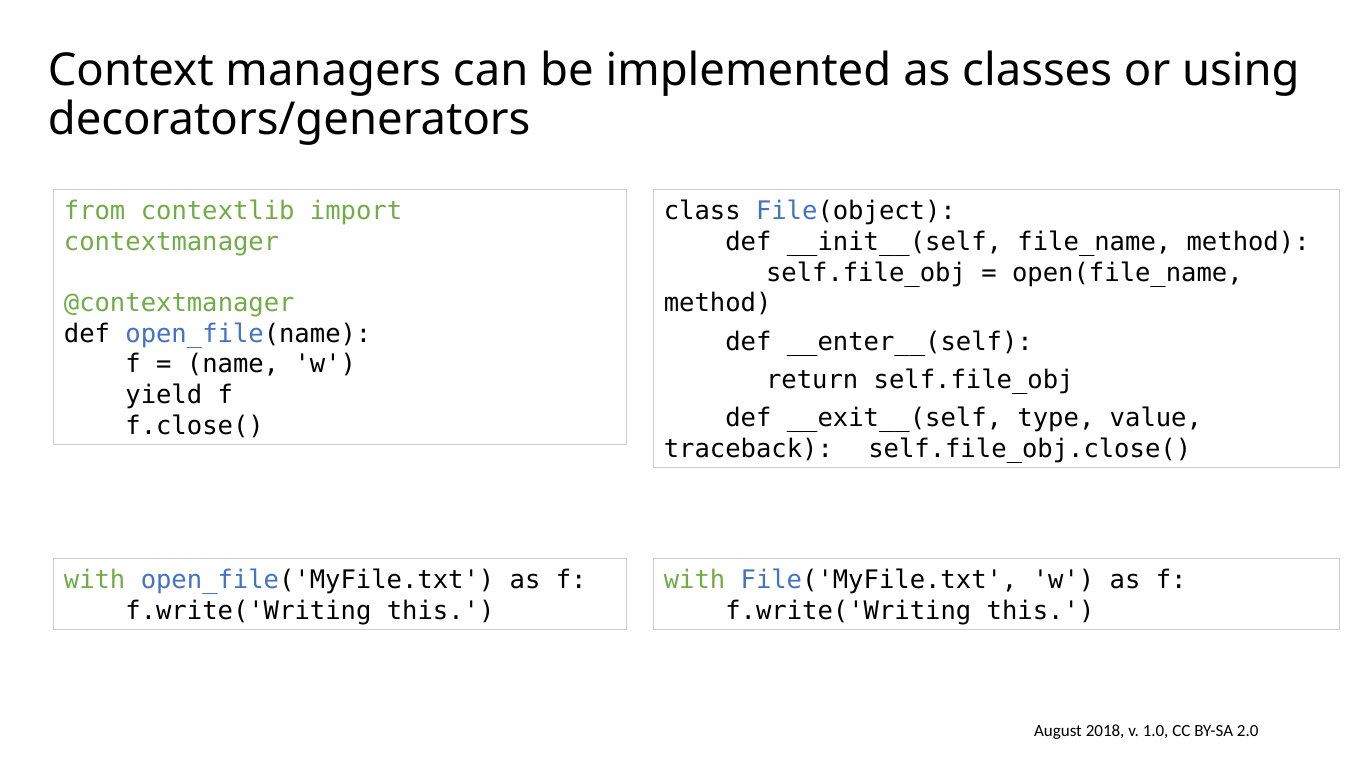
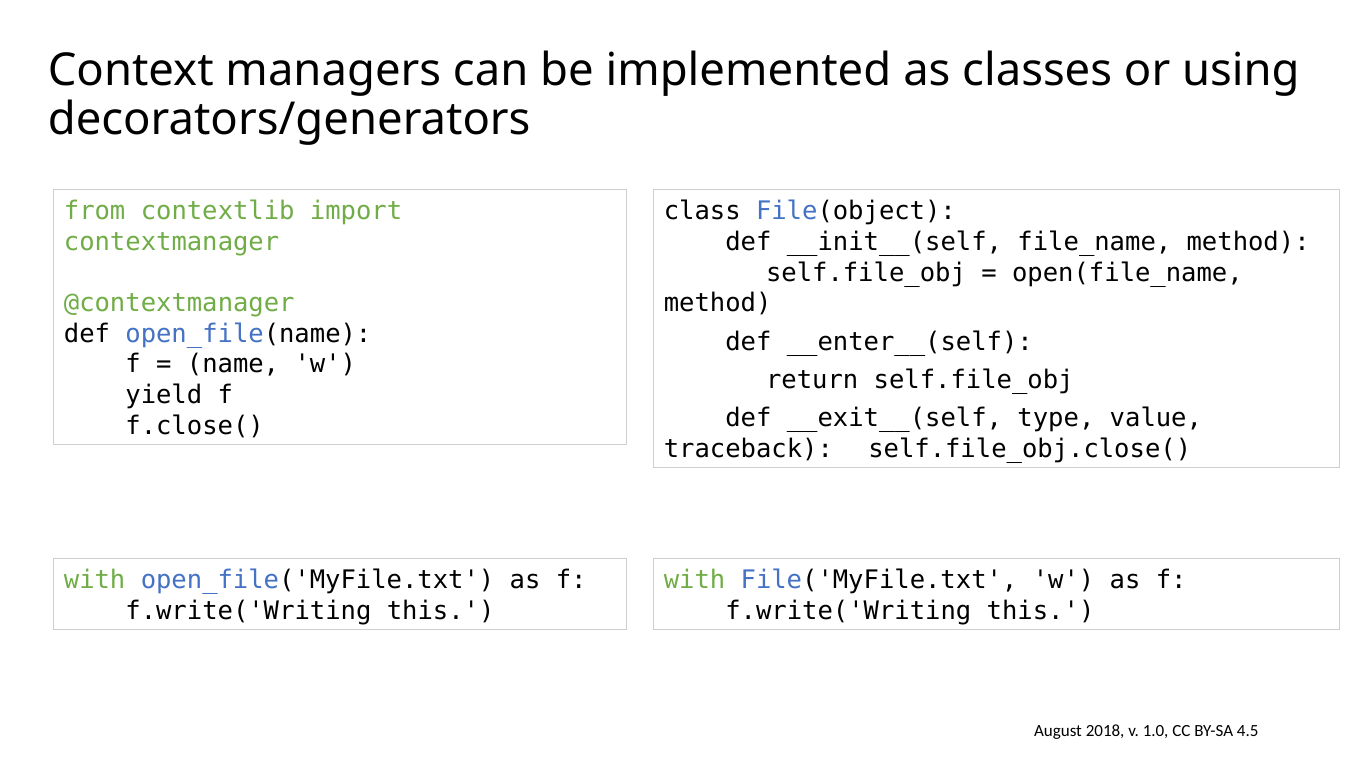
2.0: 2.0 -> 4.5 (1248, 732)
